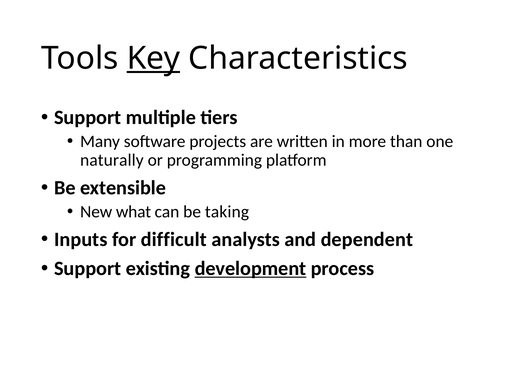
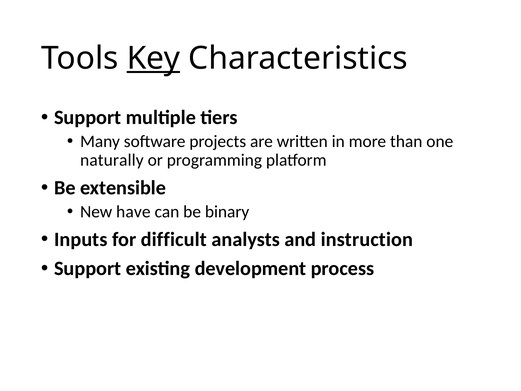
what: what -> have (133, 212)
taking: taking -> binary (227, 212)
dependent: dependent -> instruction (367, 239)
development underline: present -> none (250, 268)
